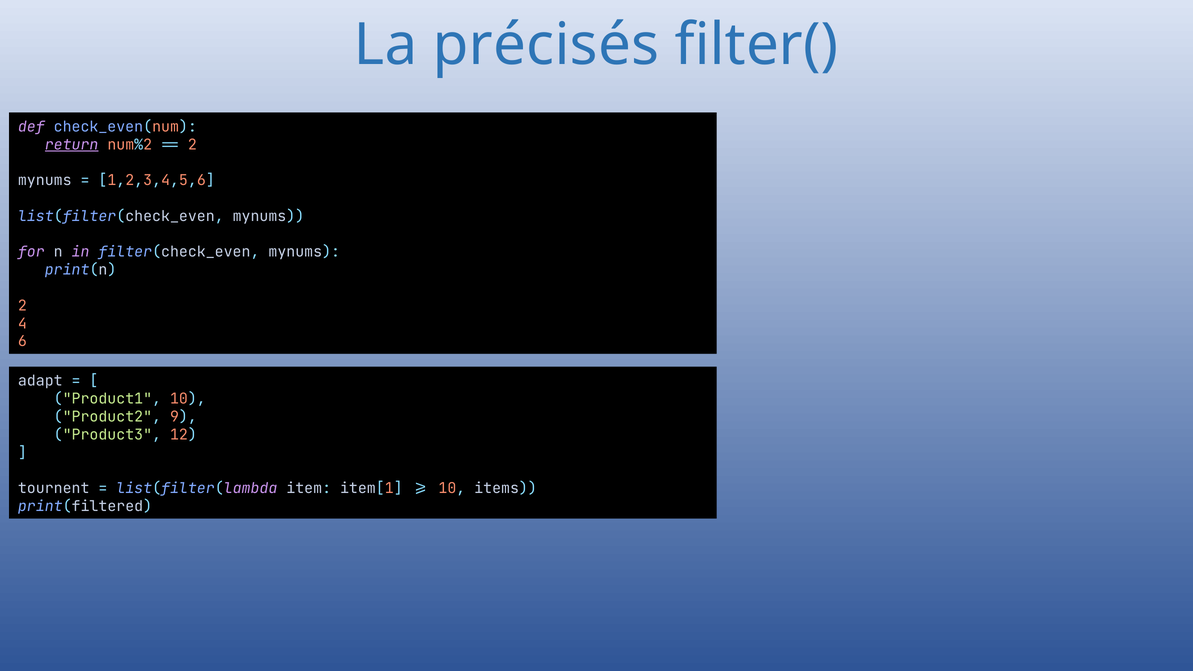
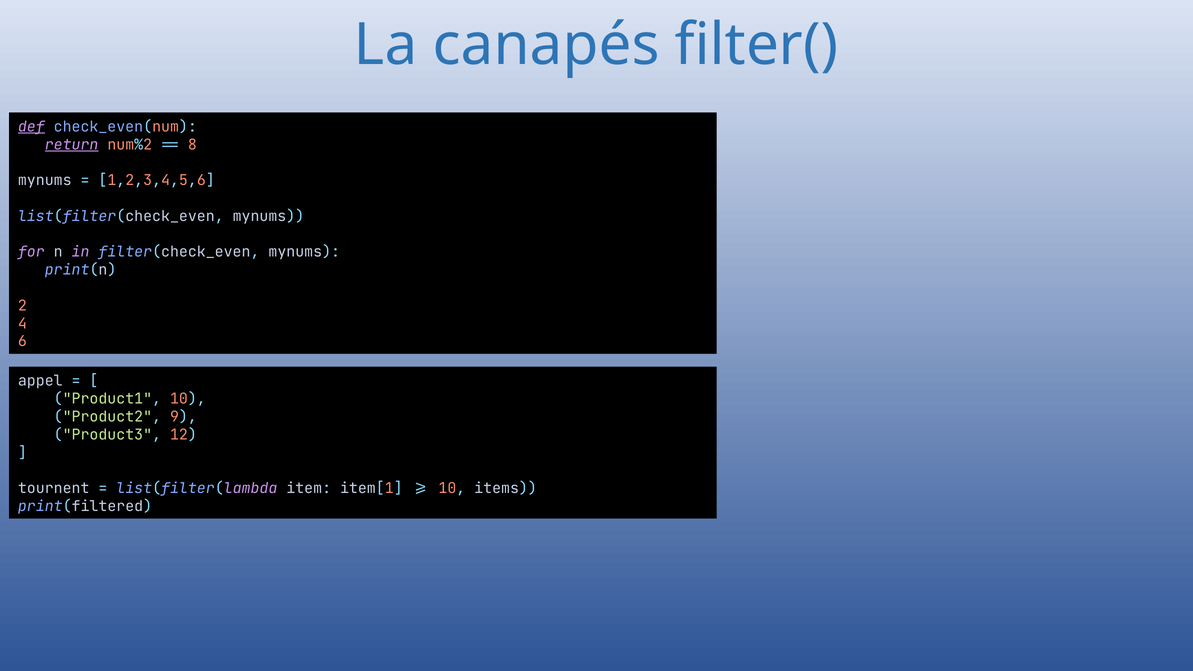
précisés: précisés -> canapés (546, 45)
def underline: none -> present (31, 127)
2: 2 -> 8 (192, 145)
adapt: adapt -> appel (40, 381)
